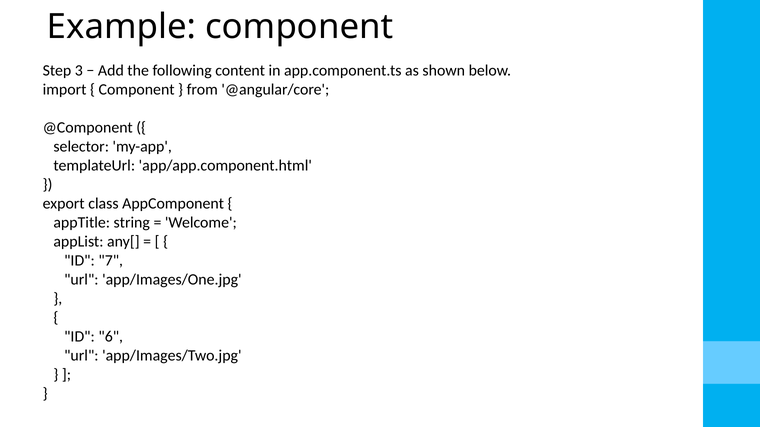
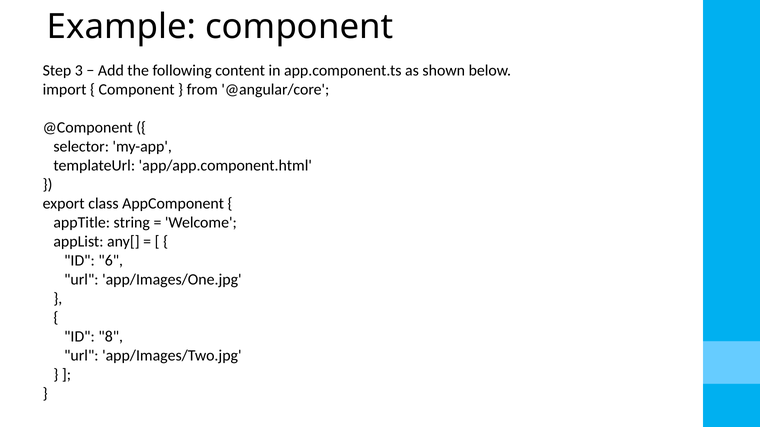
7: 7 -> 6 (111, 261)
6: 6 -> 8 (111, 337)
